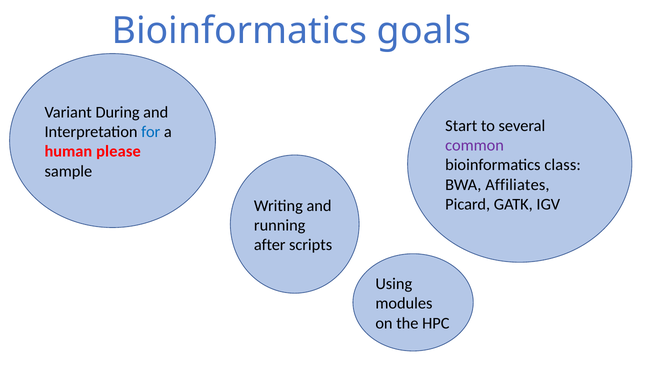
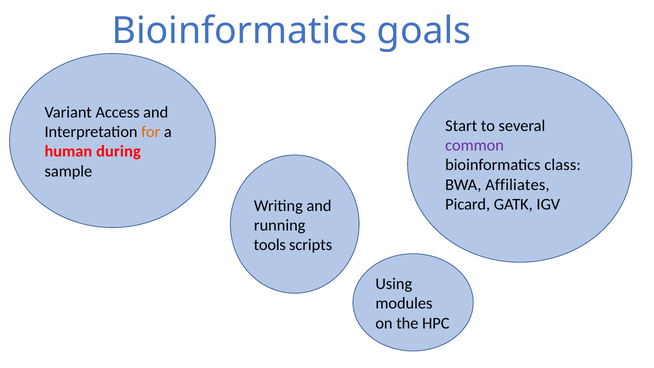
During: During -> Access (118, 112)
for colour: blue -> orange (151, 132)
please: please -> during (119, 151)
after: after -> tools (270, 245)
